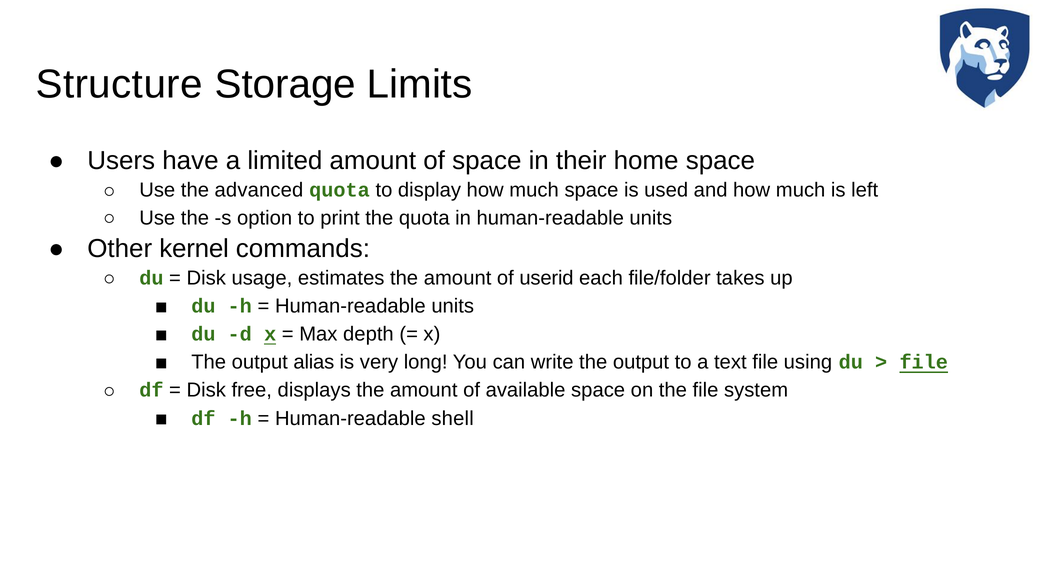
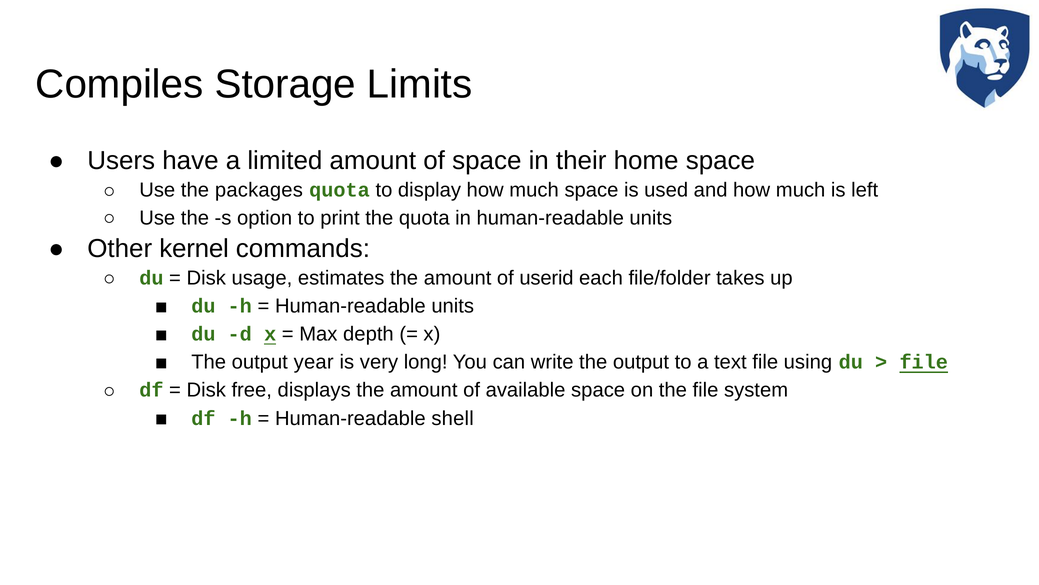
Structure: Structure -> Compiles (119, 84)
advanced: advanced -> packages (259, 190)
alias: alias -> year (314, 362)
